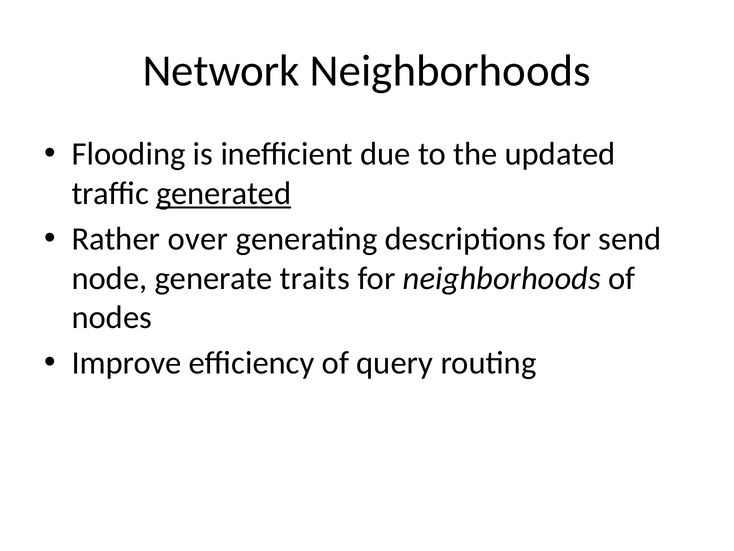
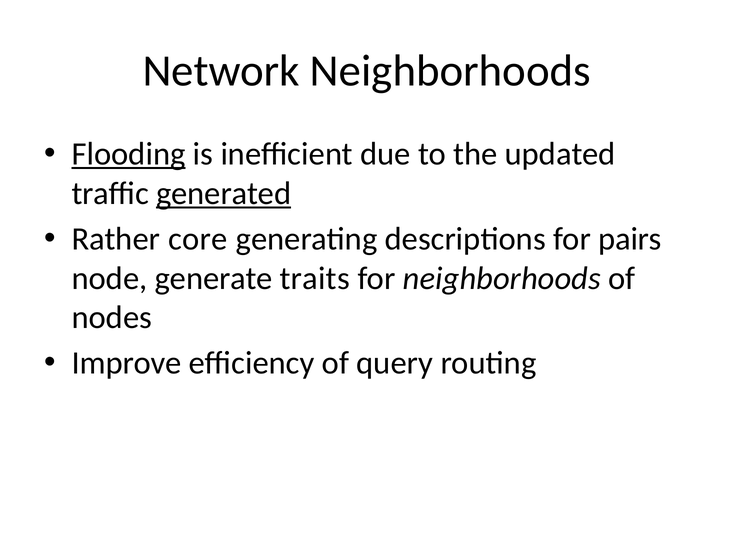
Flooding underline: none -> present (129, 154)
over: over -> core (198, 239)
send: send -> pairs (630, 239)
